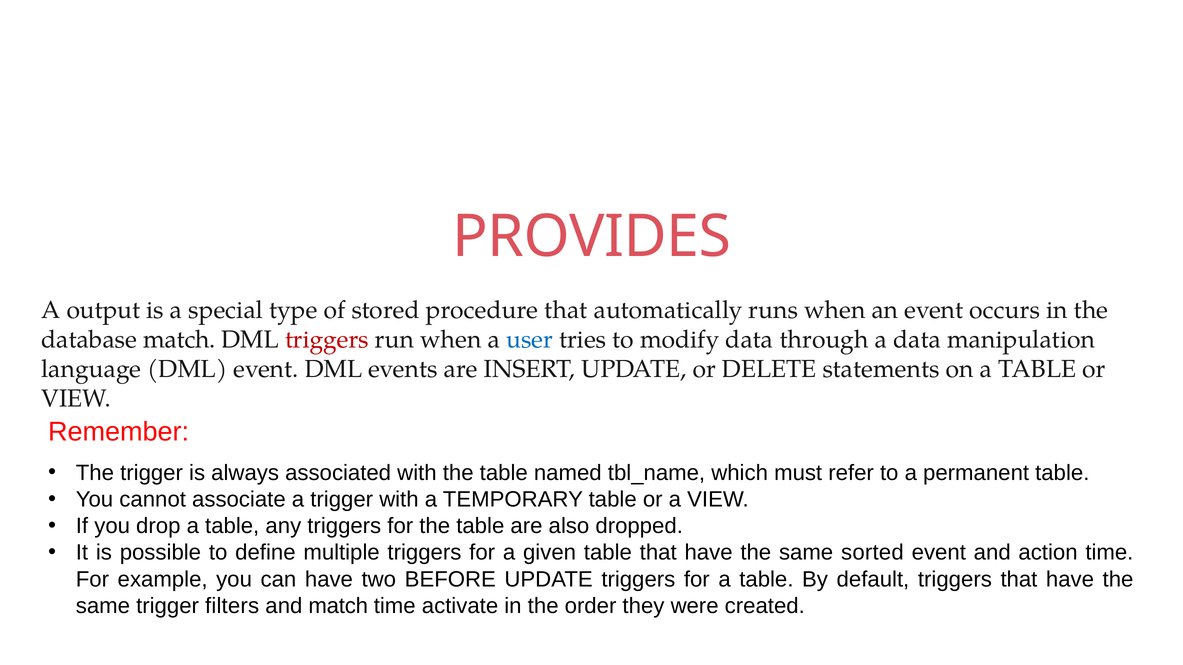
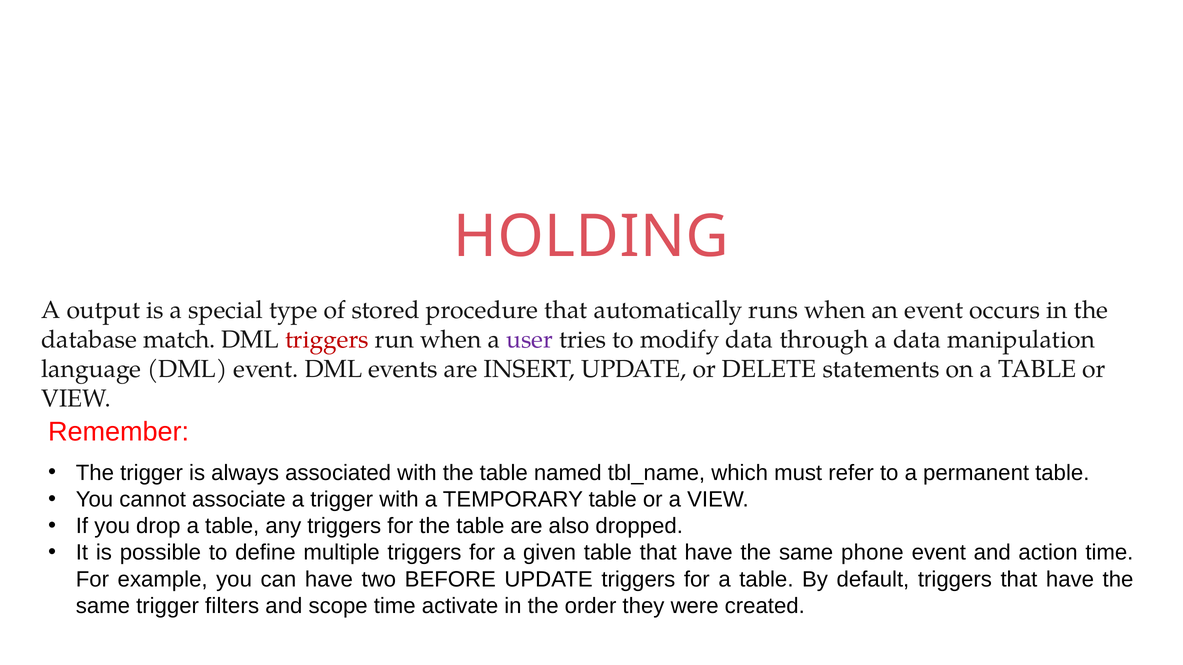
PROVIDES: PROVIDES -> HOLDING (591, 237)
user colour: blue -> purple (530, 340)
sorted: sorted -> phone (872, 553)
and match: match -> scope (338, 606)
